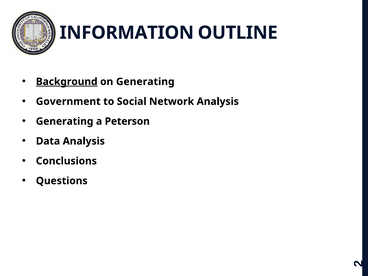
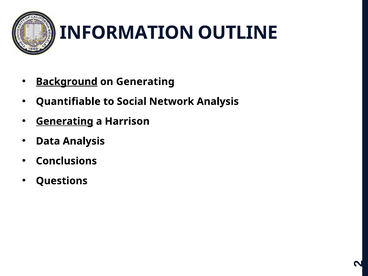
Government: Government -> Quantifiable (68, 102)
Generating underline: none -> present (65, 121)
Peterson: Peterson -> Harrison (127, 121)
